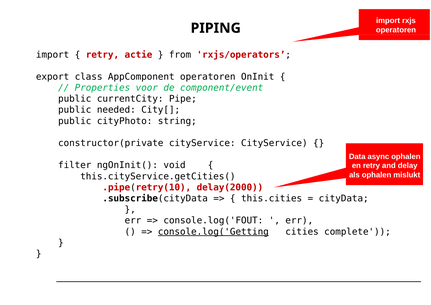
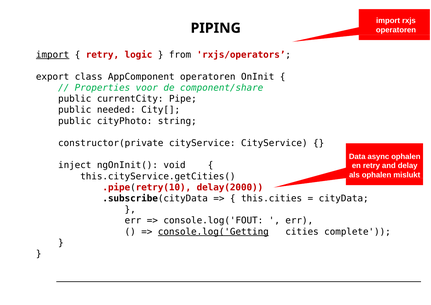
import underline: none -> present (53, 55)
actie: actie -> logic (138, 55)
component/event: component/event -> component/share (222, 88)
filter: filter -> inject (75, 165)
